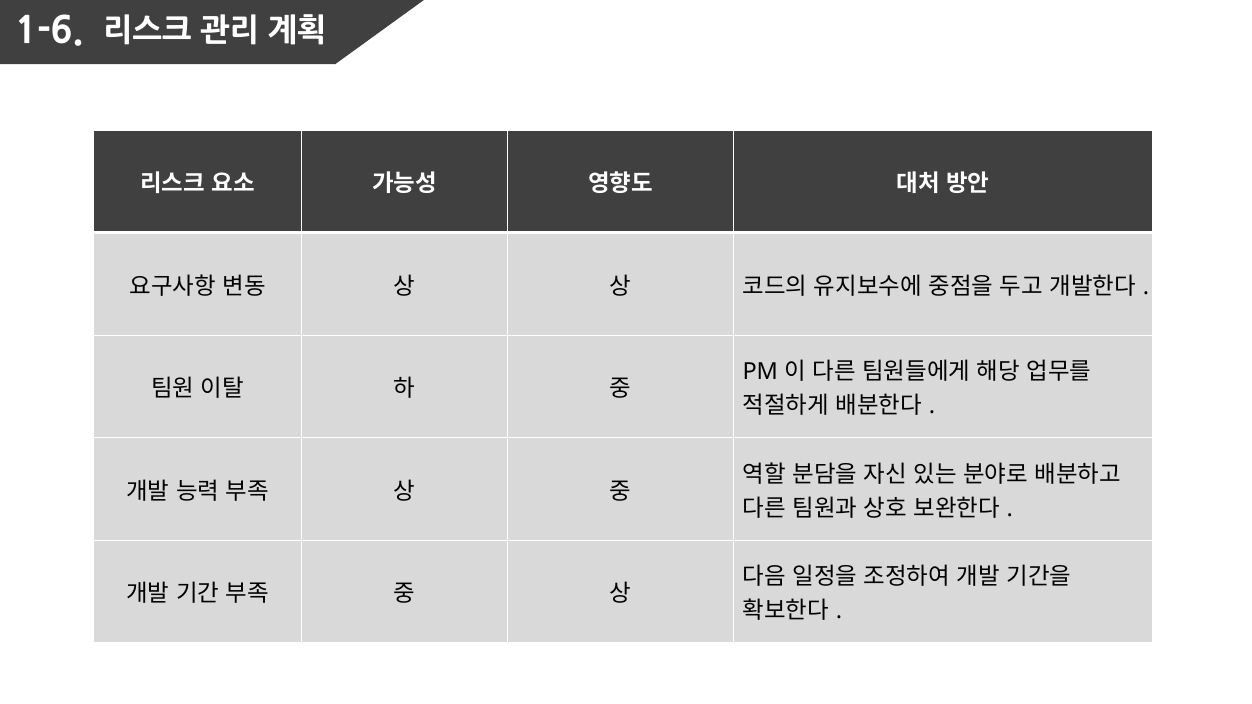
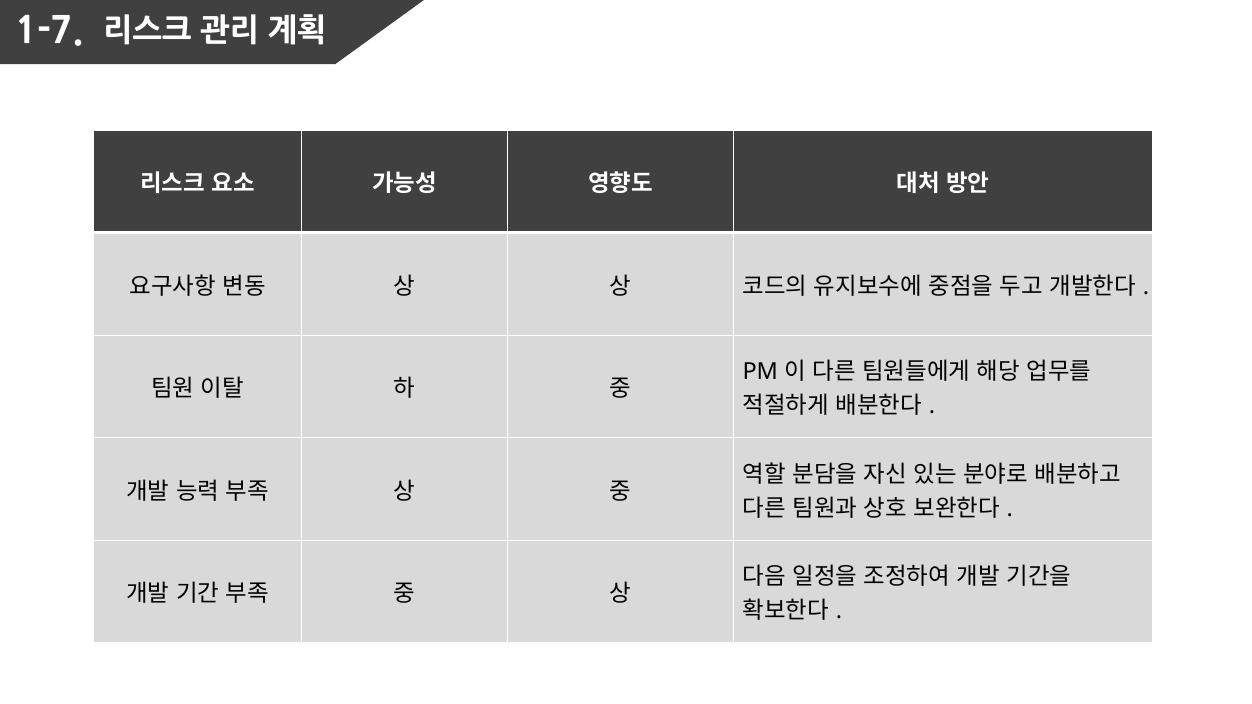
1-6: 1-6 -> 1-7 (49, 31)
